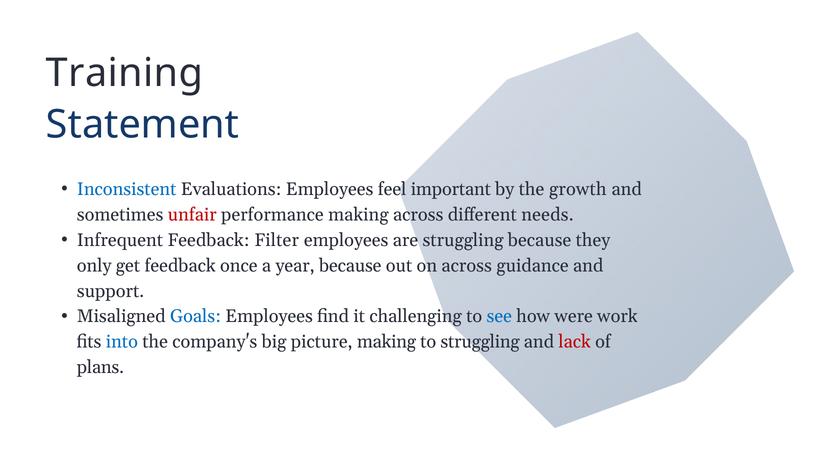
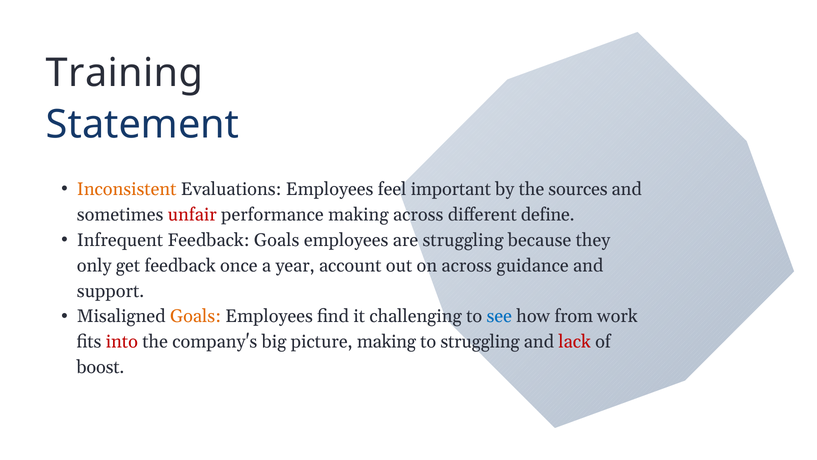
Inconsistent colour: blue -> orange (127, 189)
growth: growth -> sources (578, 189)
needs: needs -> define (548, 215)
Feedback Filter: Filter -> Goals (277, 240)
year because: because -> account (350, 265)
Goals colour: blue -> orange (195, 316)
were: were -> from (574, 316)
into colour: blue -> red (122, 342)
plans: plans -> boost (100, 367)
